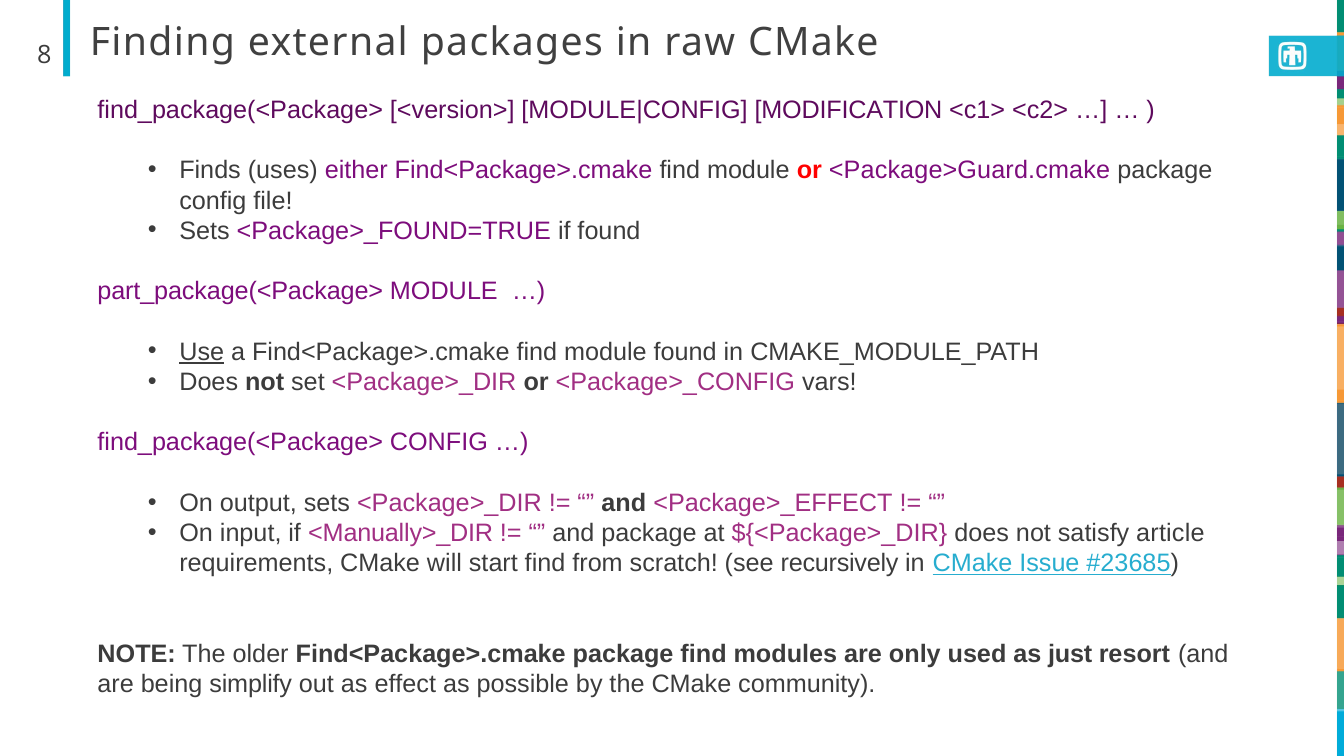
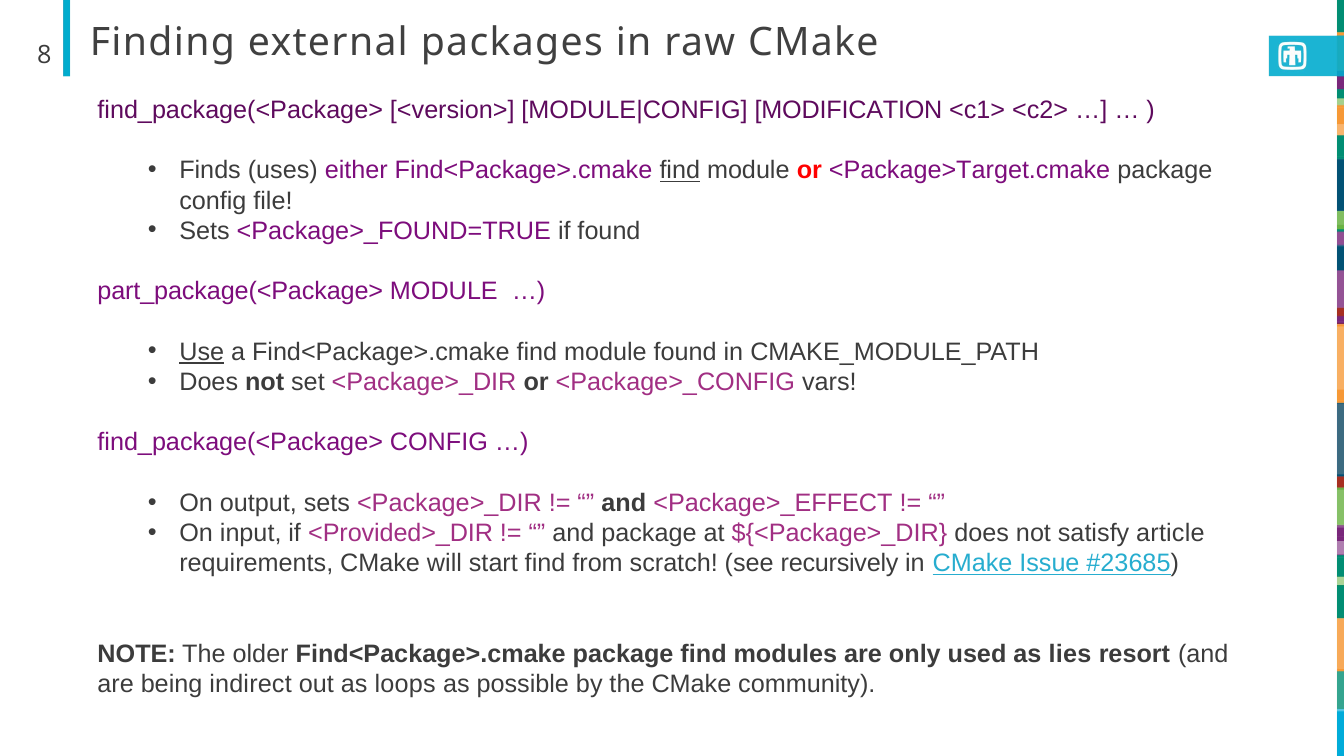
find underline: none -> present (680, 171)
<Package>Guard.cmake: <Package>Guard.cmake -> <Package>Target.cmake (970, 171)
<Manually>_DIR: <Manually>_DIR -> <Provided>_DIR (401, 533)
just: just -> lies (1070, 654)
simplify: simplify -> indirect (251, 685)
effect: effect -> loops (405, 685)
